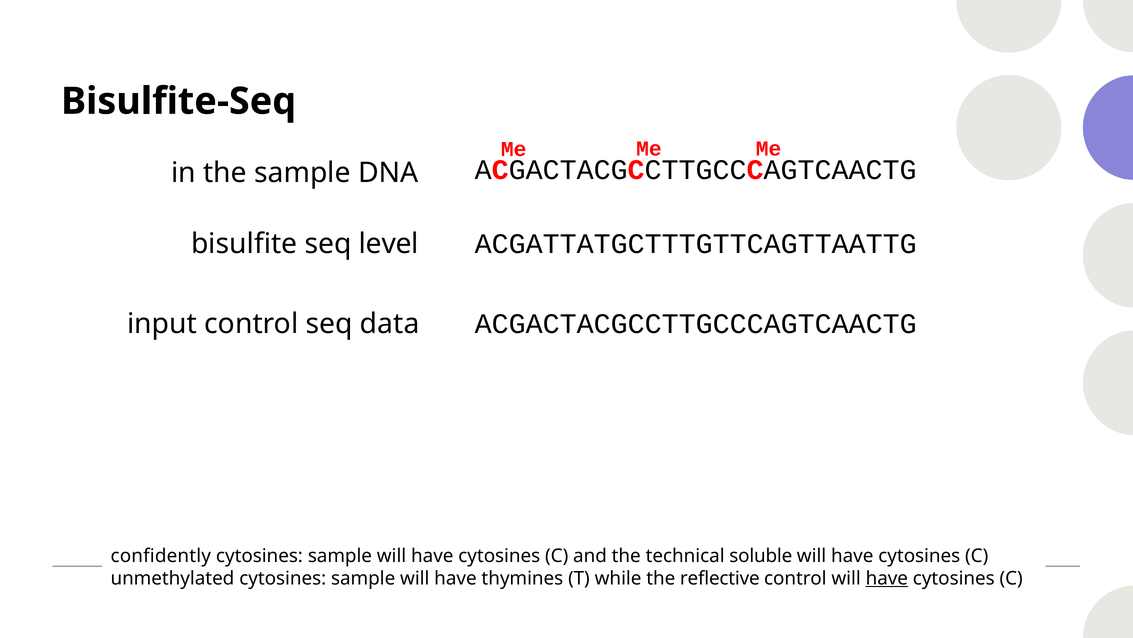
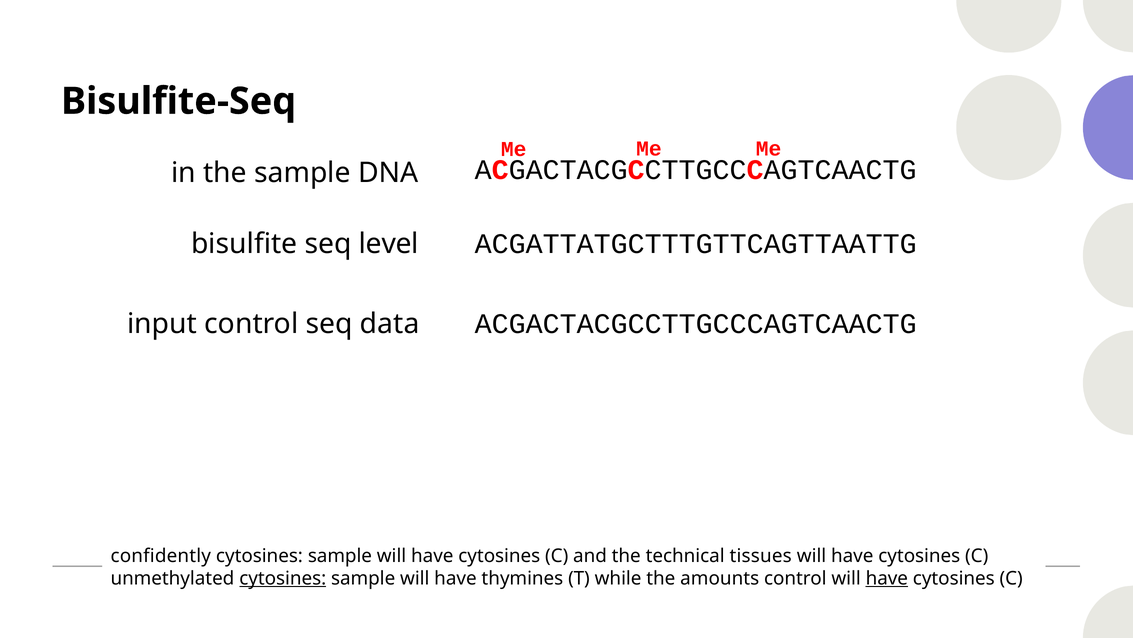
soluble: soluble -> tissues (761, 555)
cytosines underline: none -> present (283, 578)
reflective: reflective -> amounts (720, 578)
